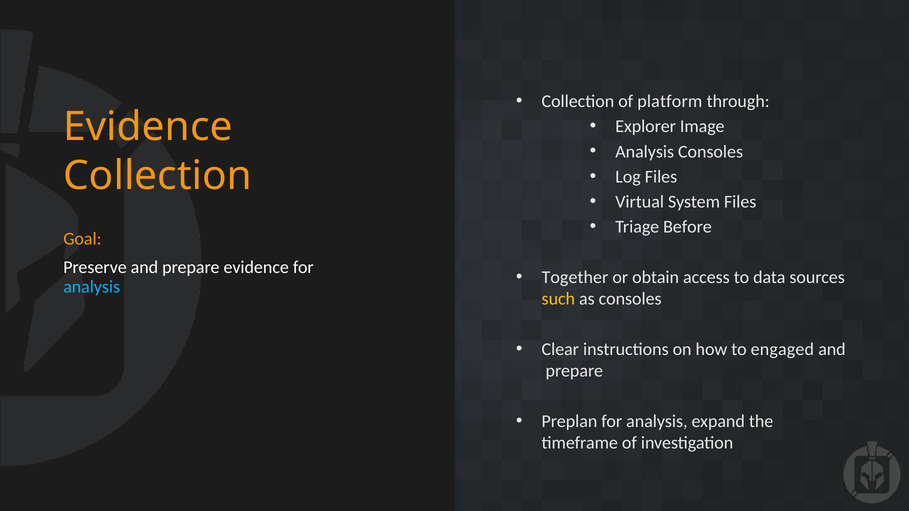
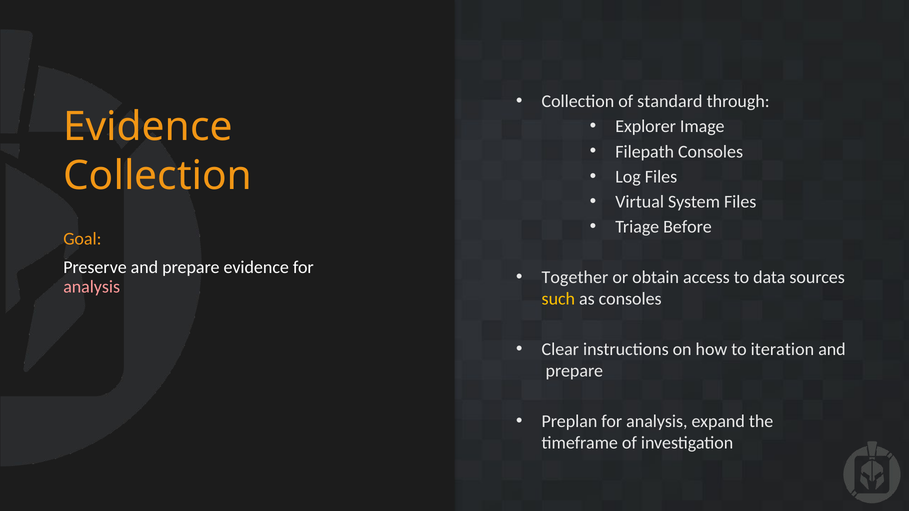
platform: platform -> standard (670, 101)
Analysis: Analysis -> Filepath (645, 152)
analysis colour: light blue -> pink (92, 287)
engaged: engaged -> iteration (782, 350)
